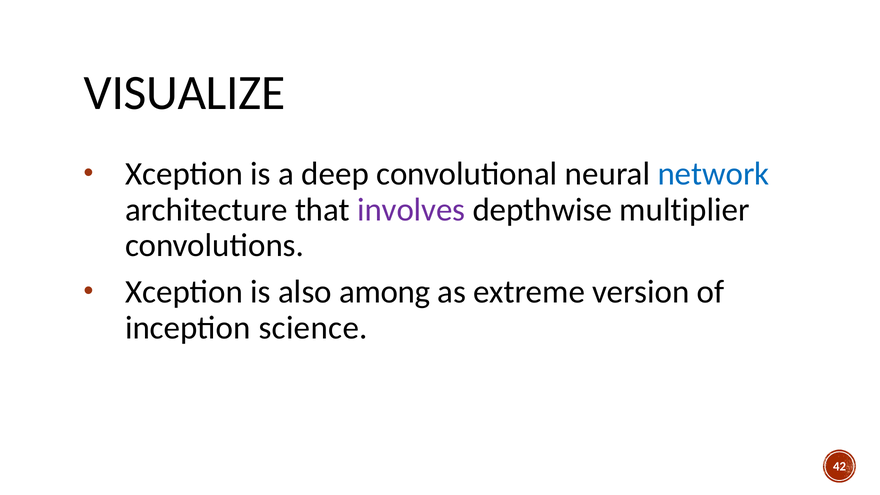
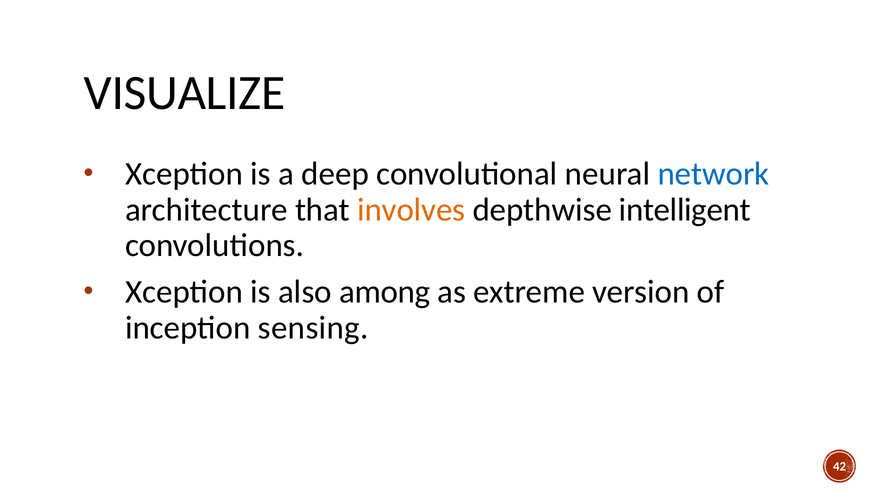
involves colour: purple -> orange (411, 210)
multiplier: multiplier -> intelligent (685, 210)
science: science -> sensing (313, 328)
